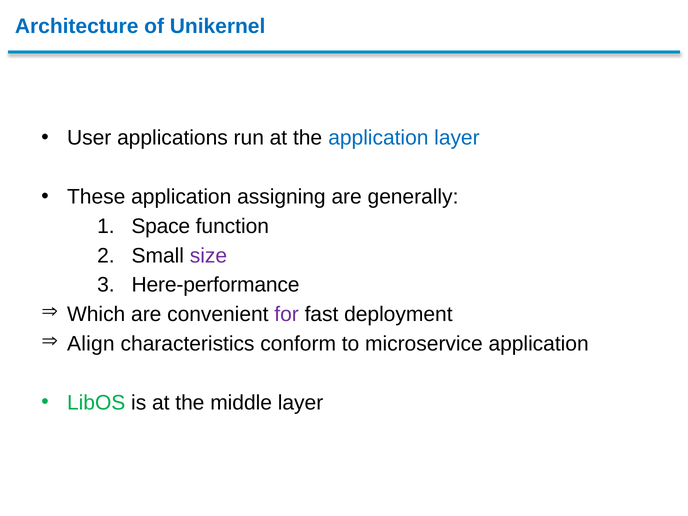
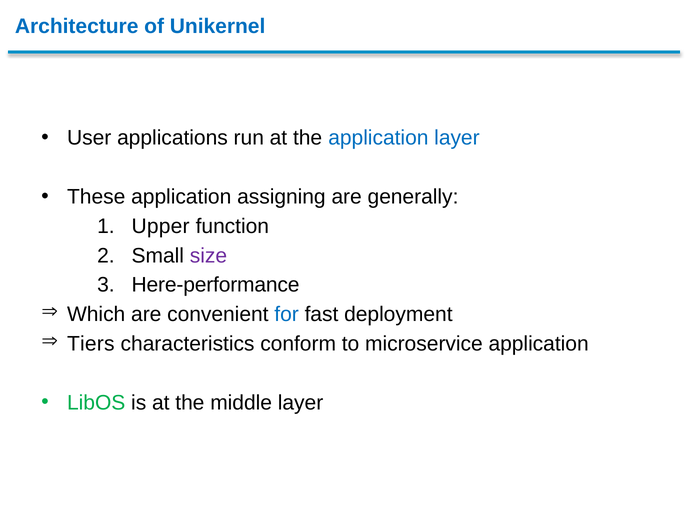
Space: Space -> Upper (161, 226)
for colour: purple -> blue (287, 314)
Align: Align -> Tiers (91, 344)
